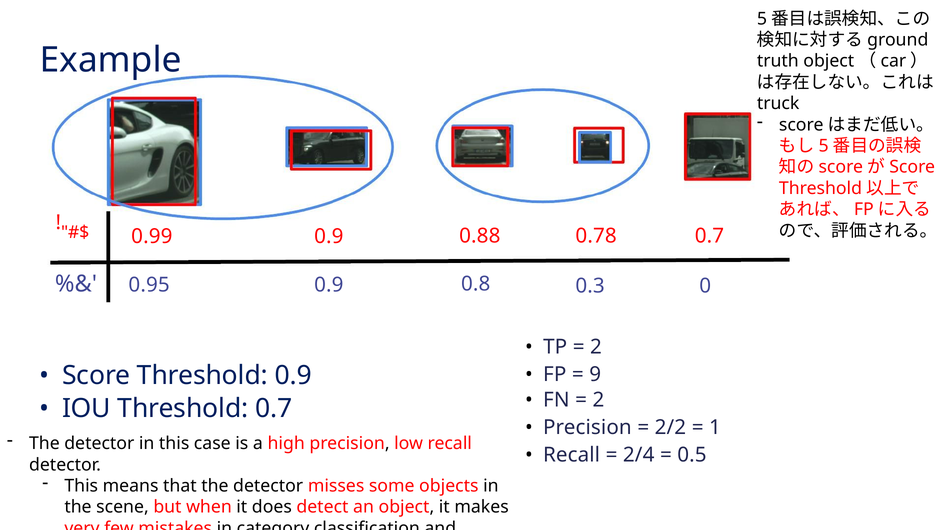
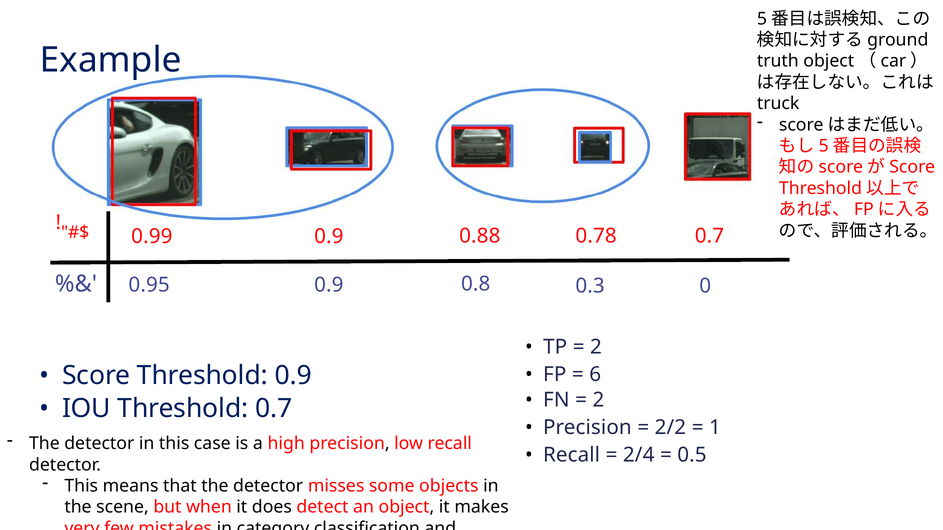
9: 9 -> 6 (595, 375)
